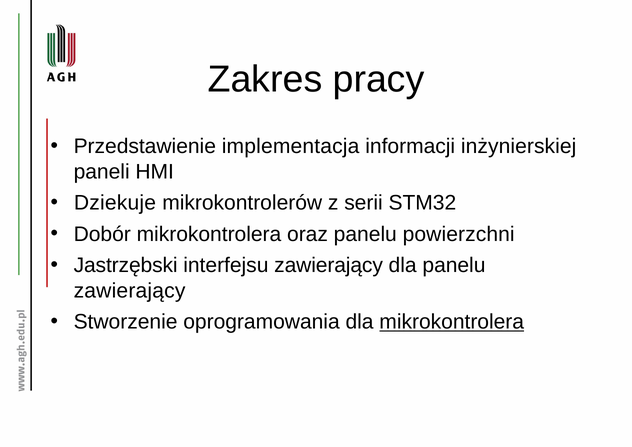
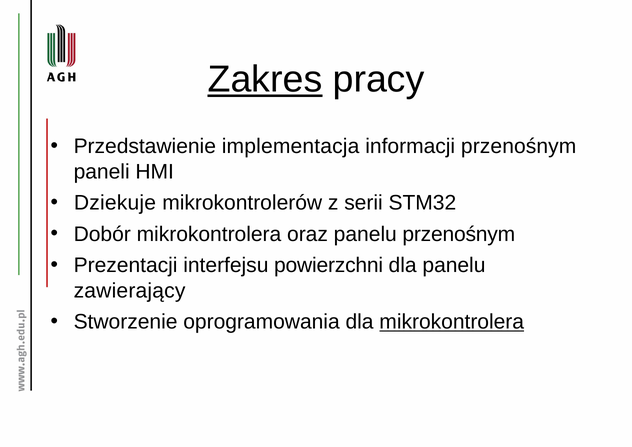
Zakres underline: none -> present (265, 80)
informacji inżynierskiej: inżynierskiej -> przenośnym (519, 146)
panelu powierzchni: powierzchni -> przenośnym (459, 234)
Jastrzębski: Jastrzębski -> Prezentacji (126, 266)
interfejsu zawierający: zawierający -> powierzchni (329, 266)
